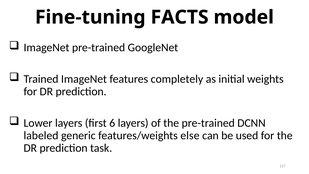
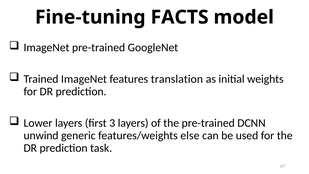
completely: completely -> translation (177, 79)
6: 6 -> 3 (112, 123)
labeled: labeled -> unwind (41, 135)
